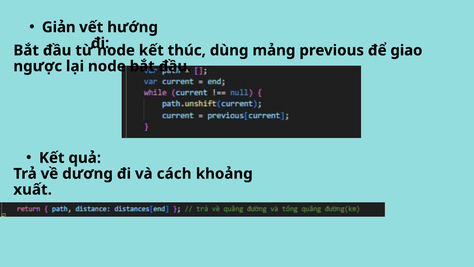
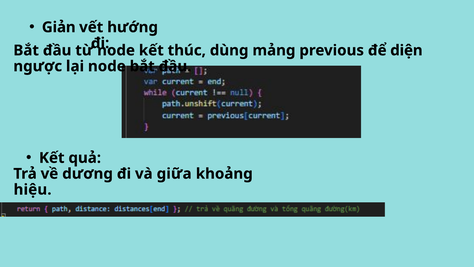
giao: giao -> diện (406, 50)
cách: cách -> giữa (174, 174)
xuất: xuất -> hiệu (33, 189)
